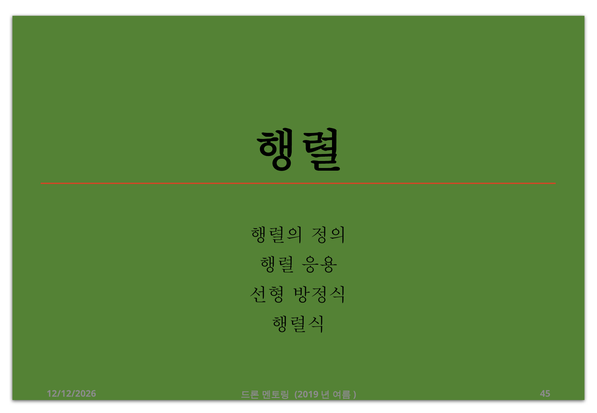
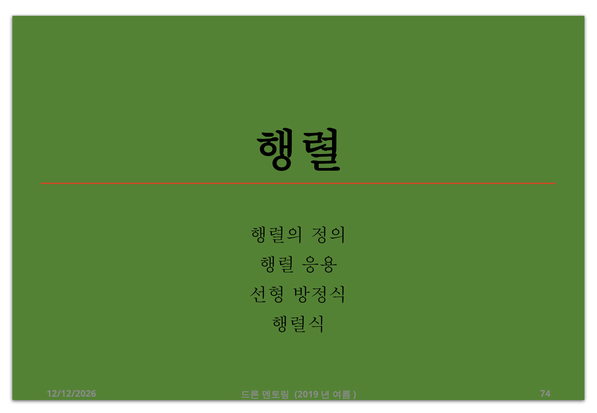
45: 45 -> 74 (545, 394)
